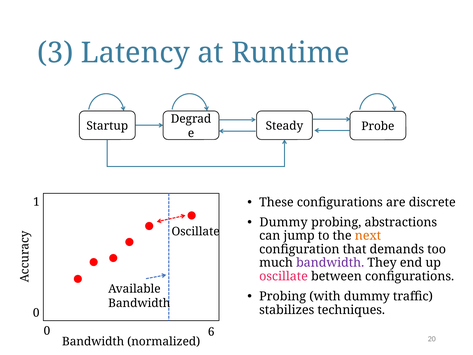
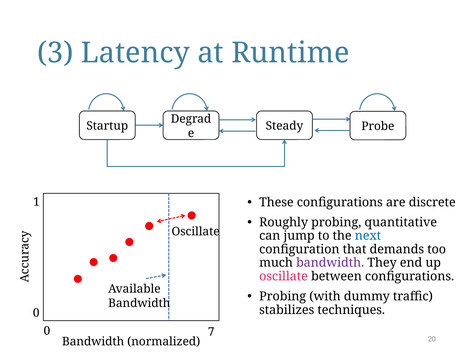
Dummy: Dummy -> Roughly (284, 222)
abstractions: abstractions -> quantitative (401, 222)
next colour: orange -> blue (368, 236)
6: 6 -> 7 (211, 332)
